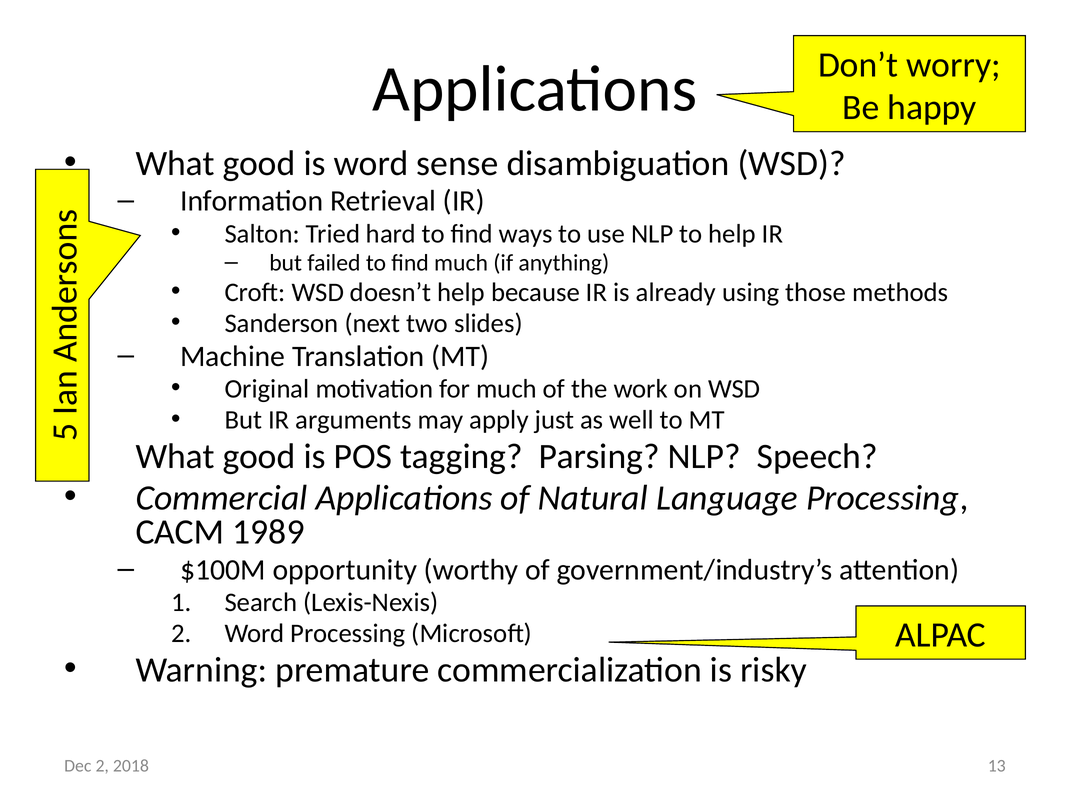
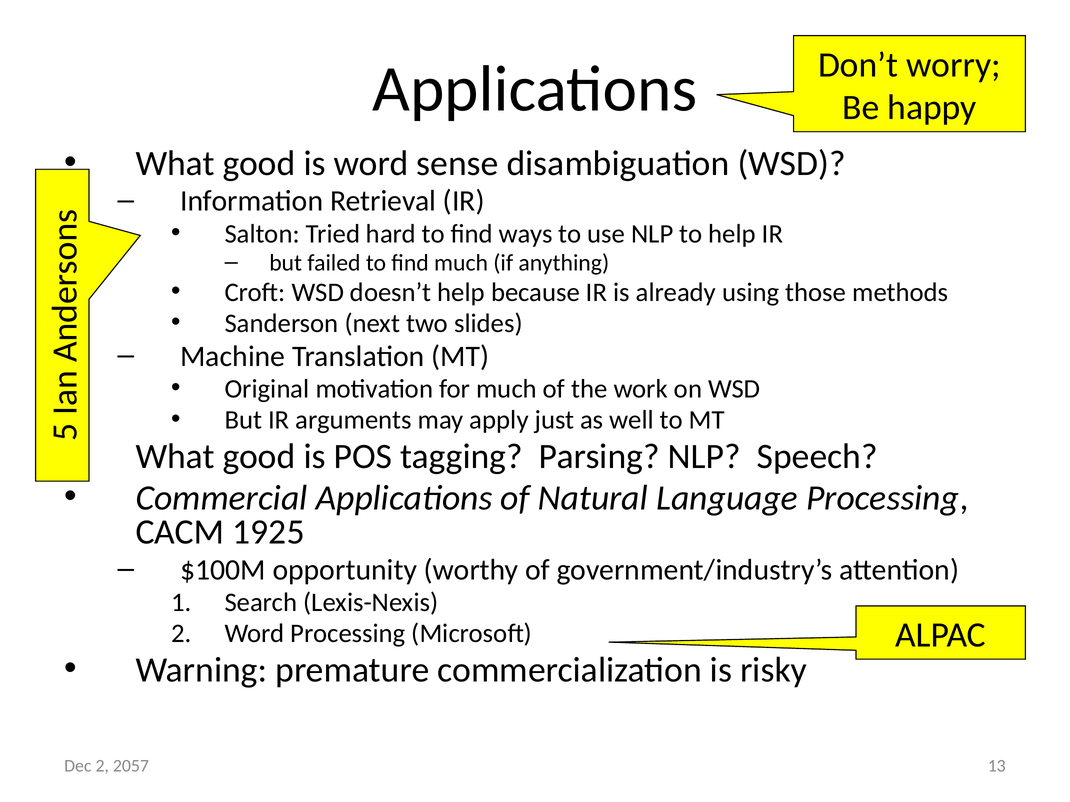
1989: 1989 -> 1925 (268, 532)
2018: 2018 -> 2057 (131, 766)
